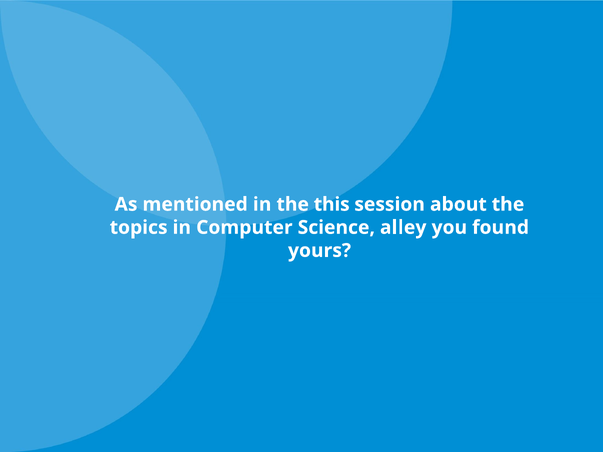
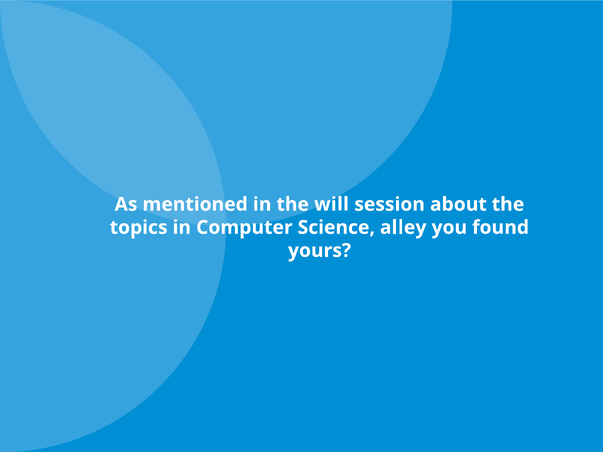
this: this -> will (332, 205)
